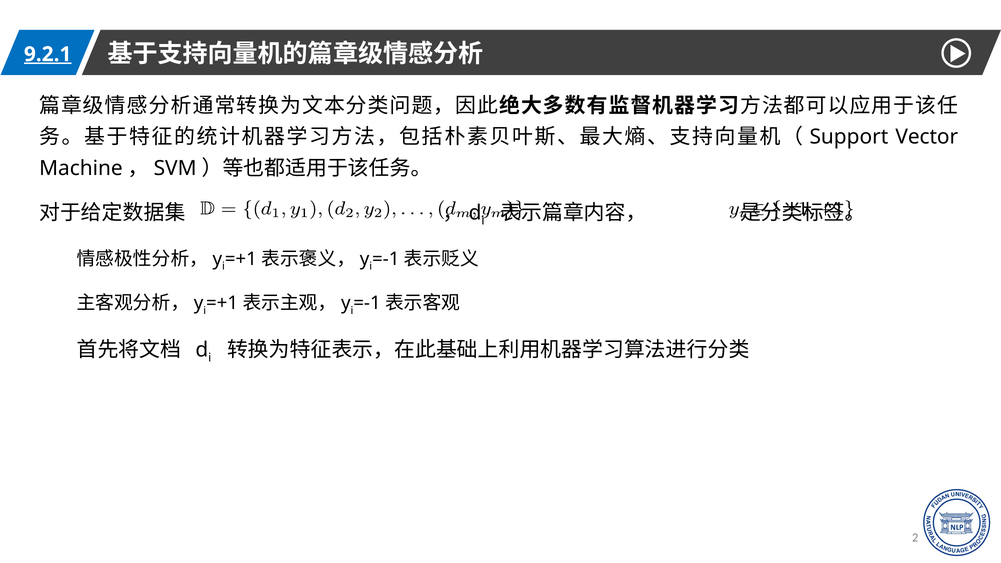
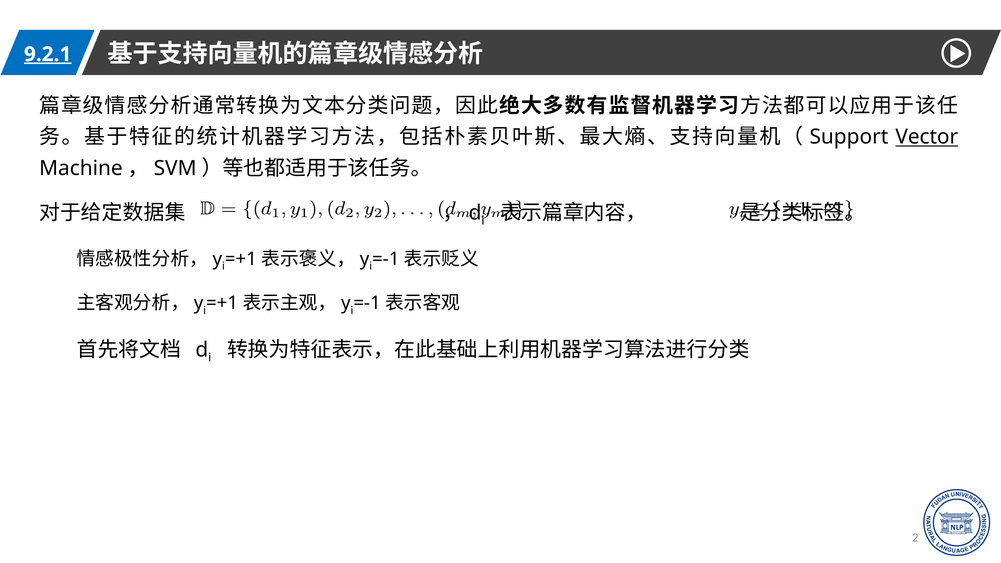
Vector underline: none -> present (927, 137)
